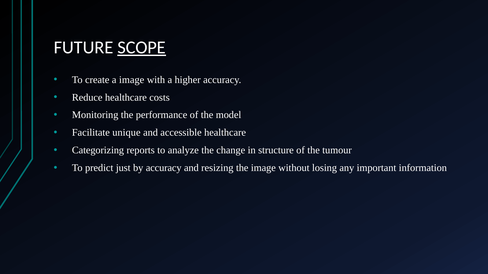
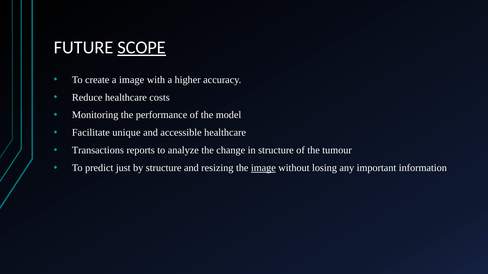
Categorizing: Categorizing -> Transactions (98, 151)
by accuracy: accuracy -> structure (164, 168)
image underline: none -> present (263, 168)
